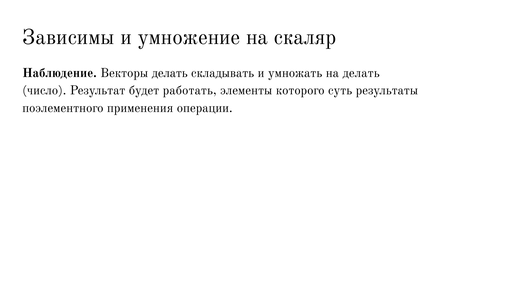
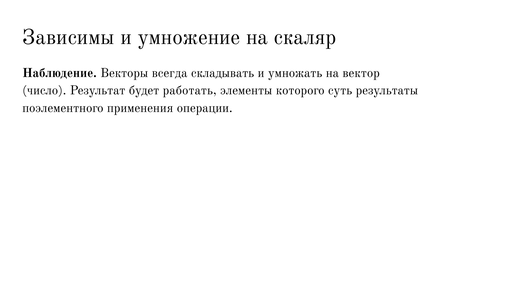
Векторы делать: делать -> всегда (170, 73)
на делать: делать -> вектор (361, 73)
